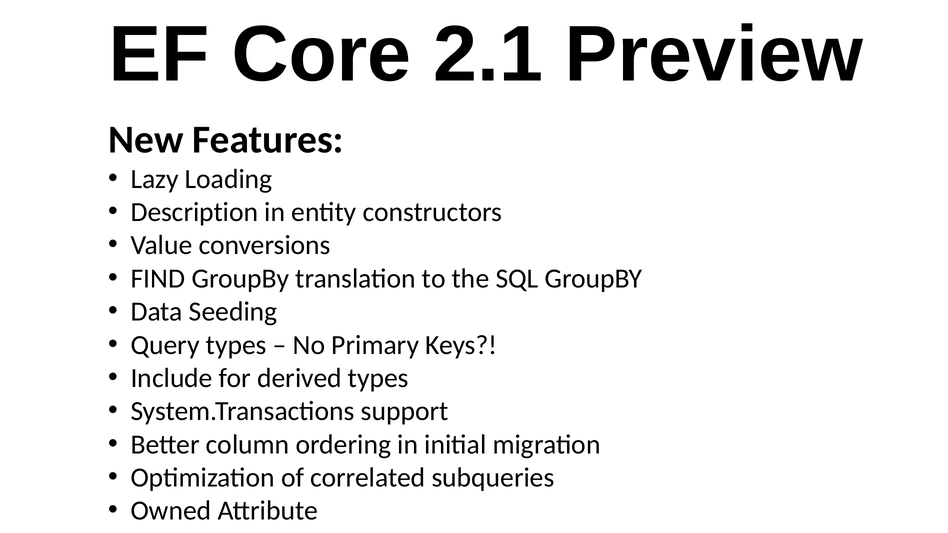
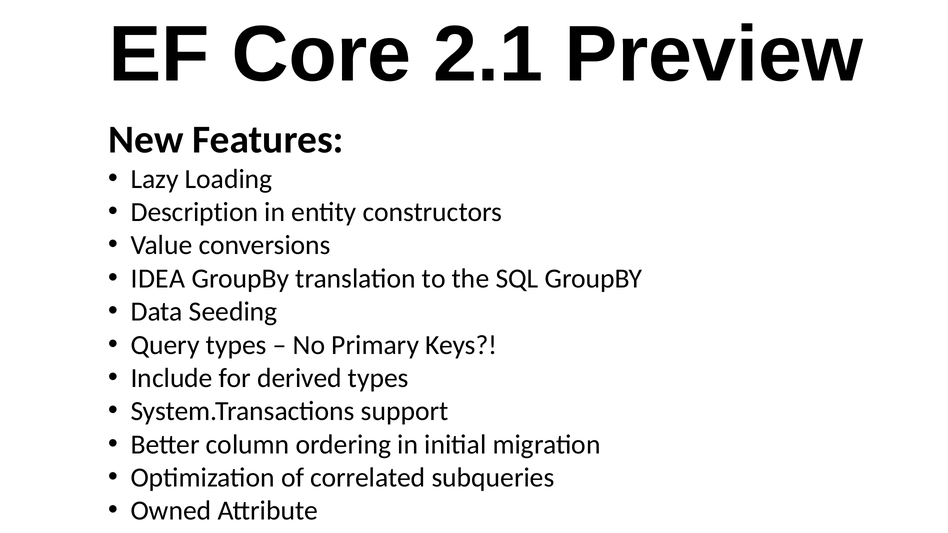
FIND: FIND -> IDEA (158, 279)
